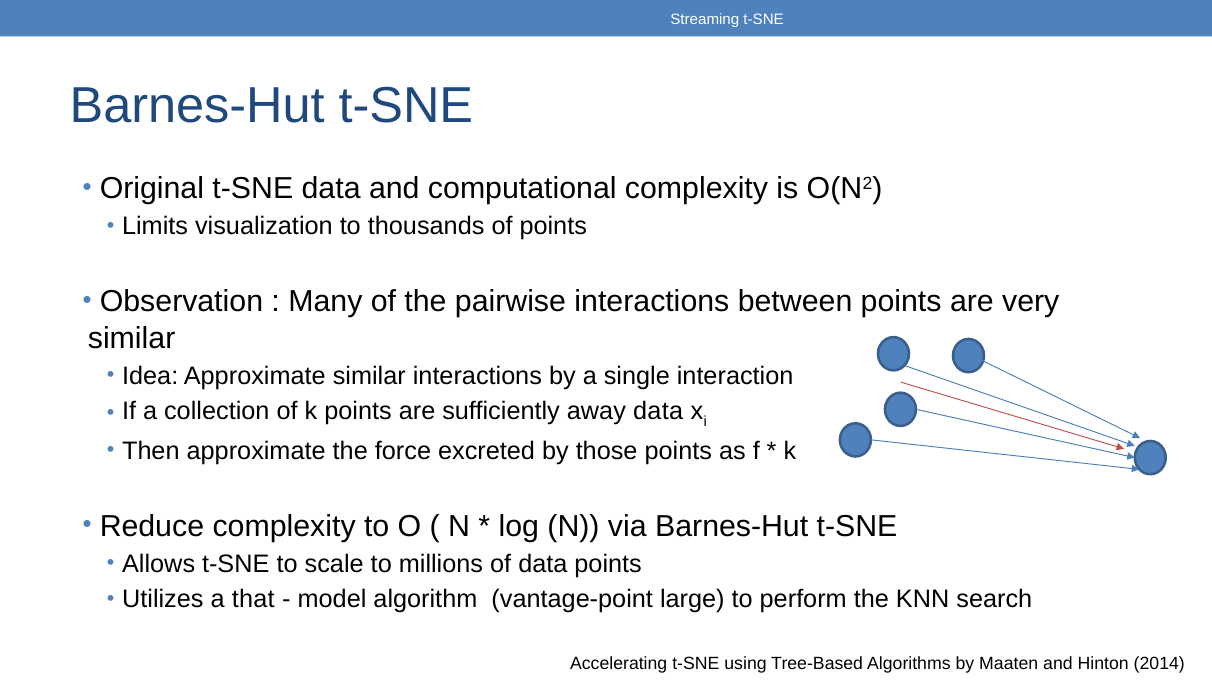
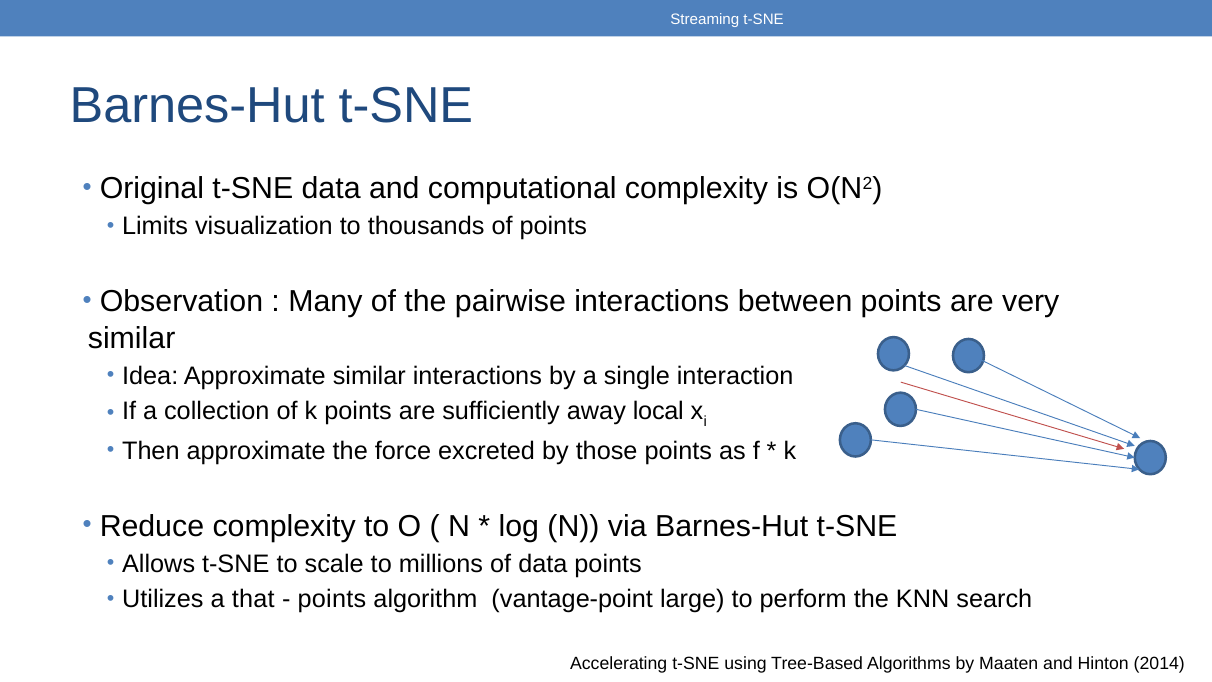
away data: data -> local (658, 411)
model: model -> points (332, 599)
